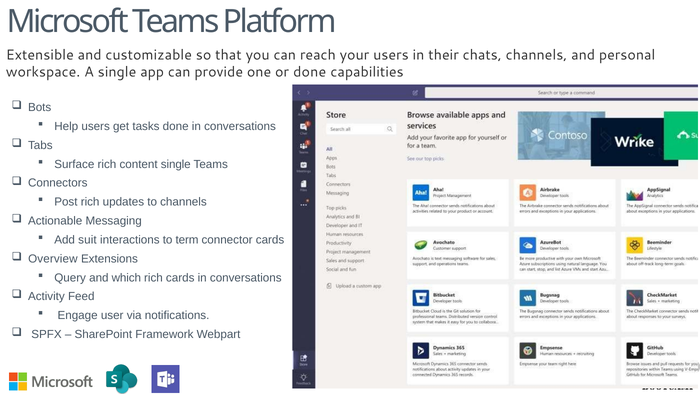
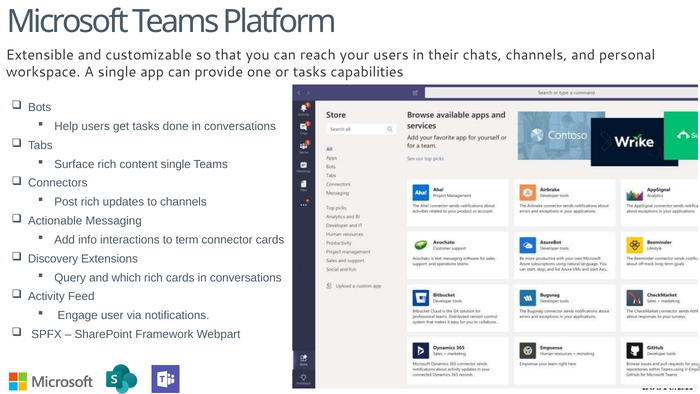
or done: done -> tasks (310, 72)
suit: suit -> info (88, 240)
Overview: Overview -> Discovery (53, 259)
